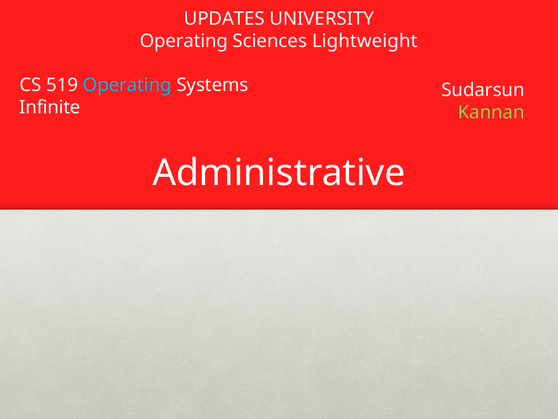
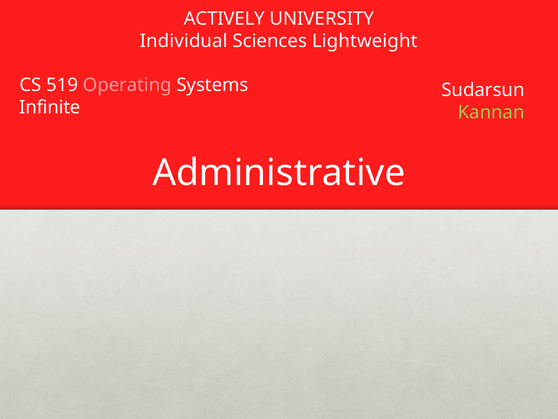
UPDATES: UPDATES -> ACTIVELY (224, 19)
Operating: Operating -> Individual (184, 41)
Operating colour: light blue -> pink (127, 85)
